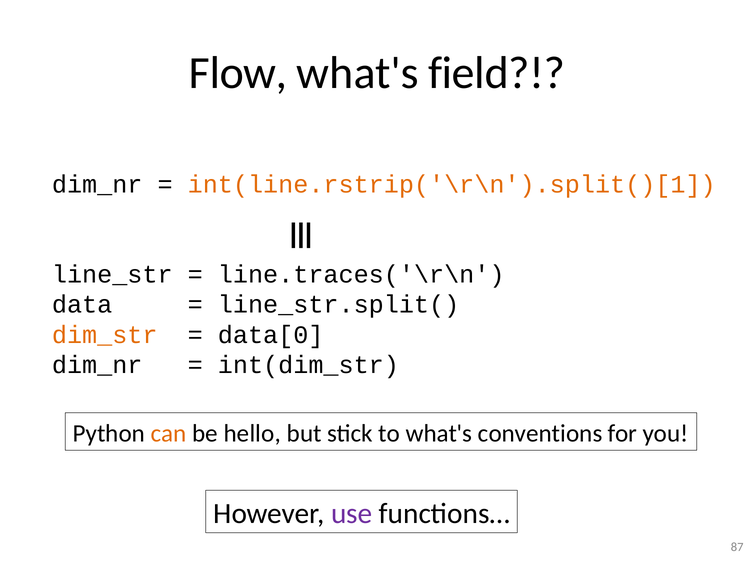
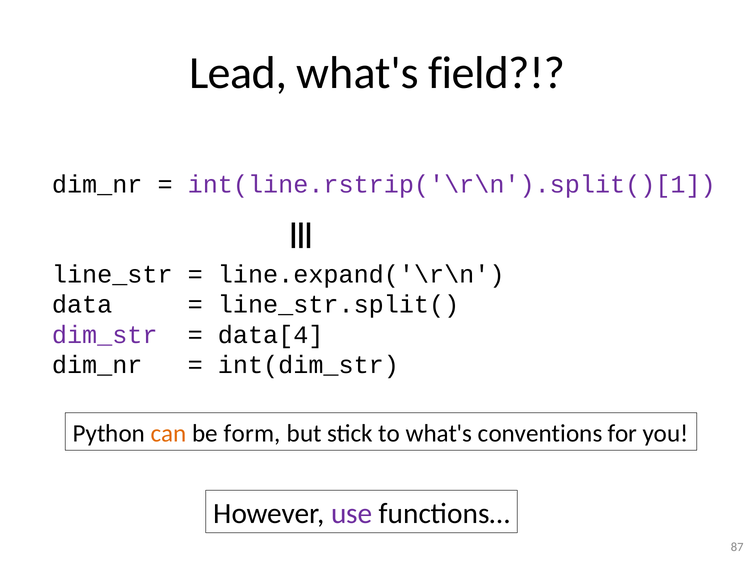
Flow: Flow -> Lead (238, 73)
int(line.rstrip('\r\n').split()[1 colour: orange -> purple (452, 185)
line.traces('\r\n: line.traces('\r\n -> line.expand('\r\n (361, 275)
dim_str colour: orange -> purple (105, 335)
data[0: data[0 -> data[4 (271, 335)
hello: hello -> form (252, 434)
